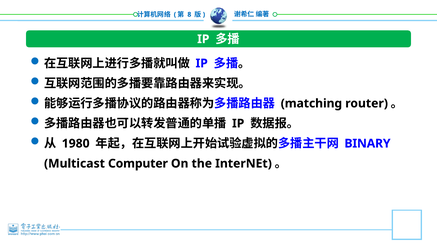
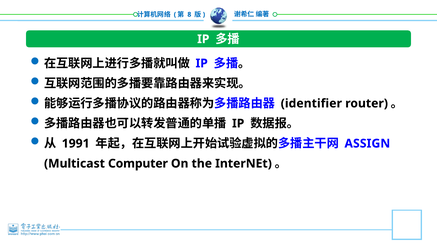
matching: matching -> identifier (311, 103)
1980: 1980 -> 1991 (76, 143)
BINARY: BINARY -> ASSIGN (367, 143)
